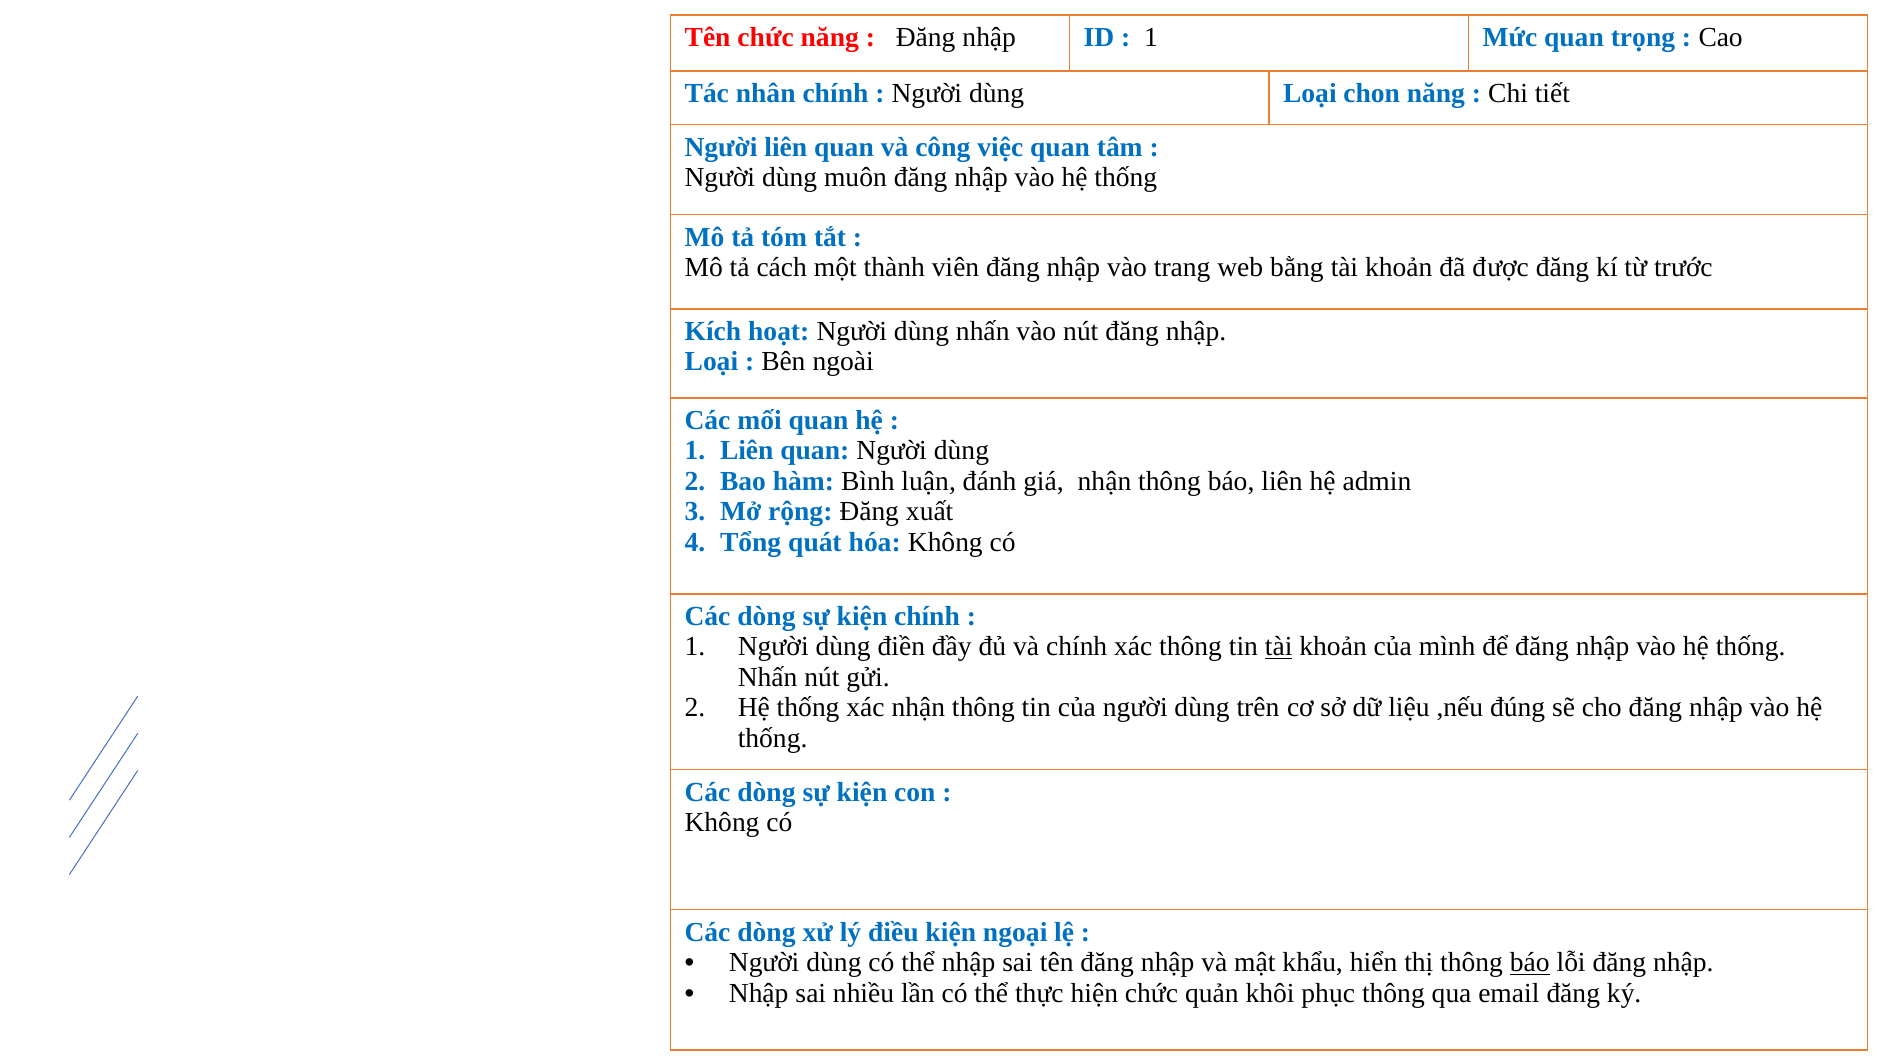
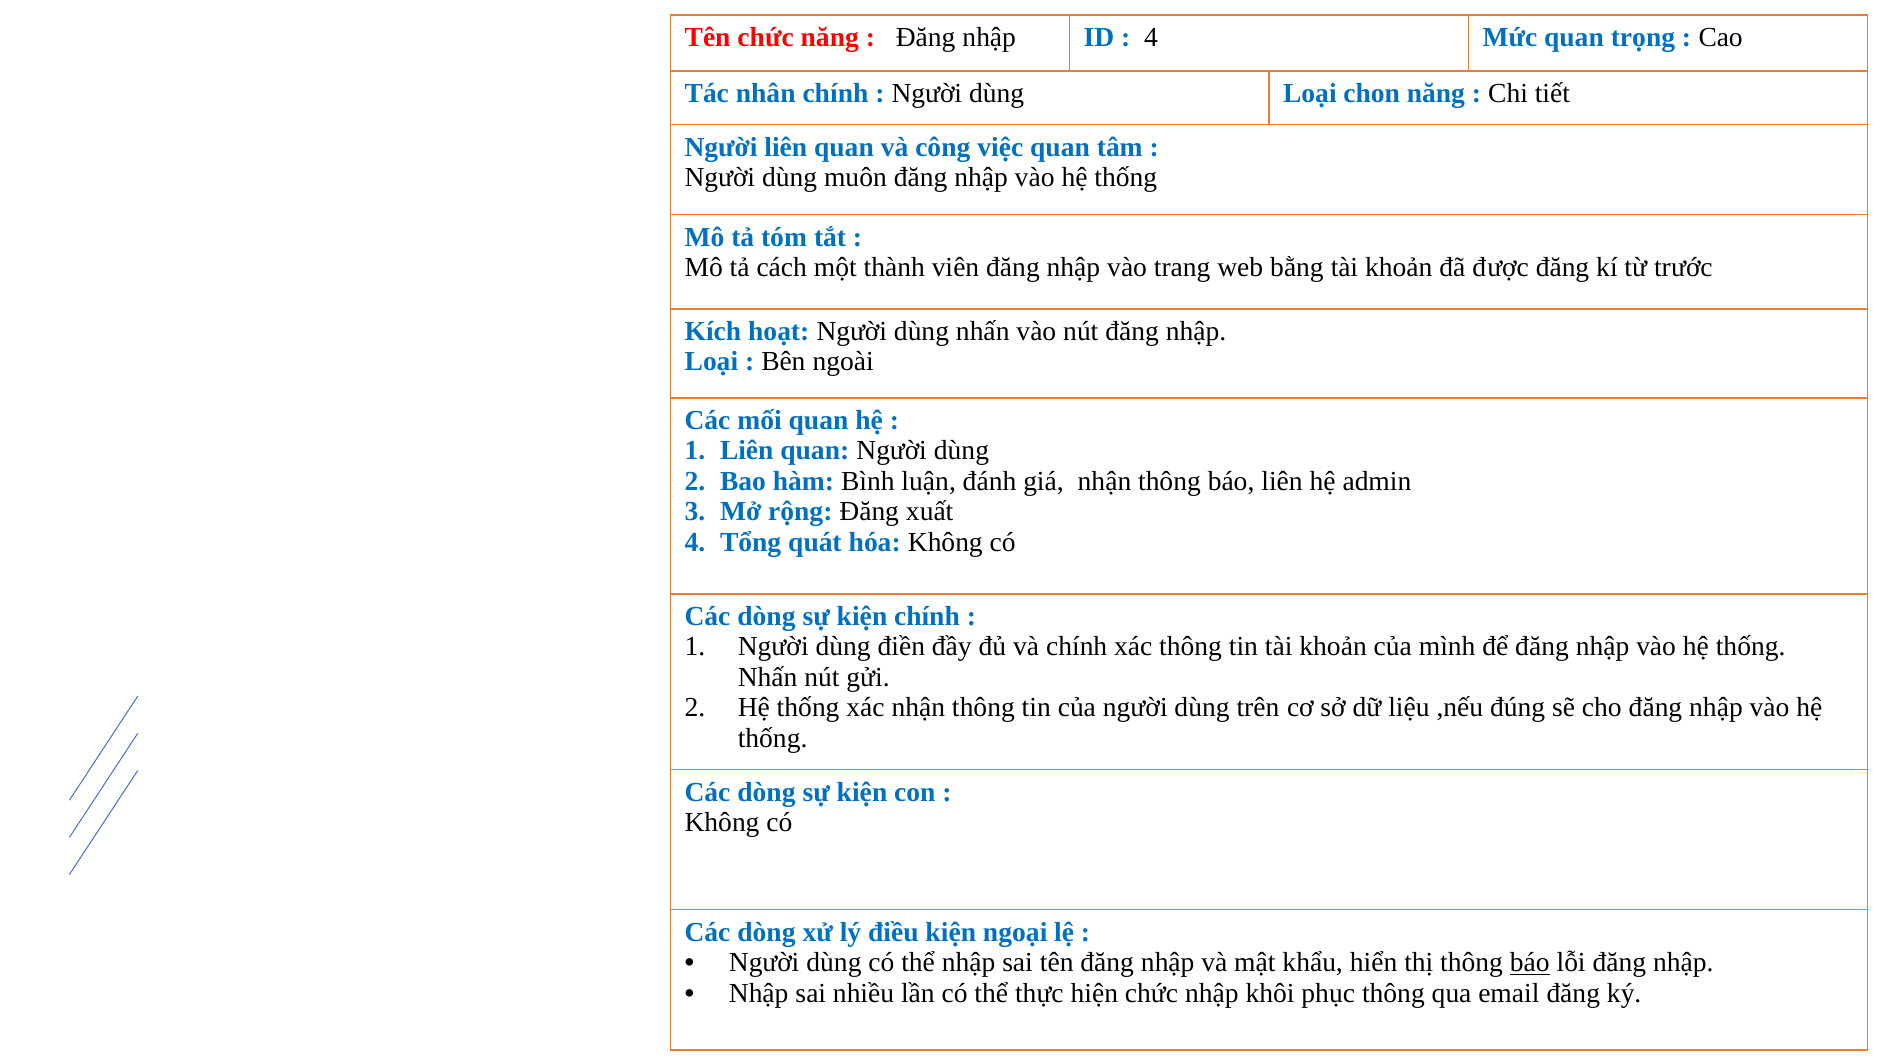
1: 1 -> 4 (1151, 38)
tài underline: present -> none (1279, 647)
chức quản: quản -> nhập (1212, 993)
